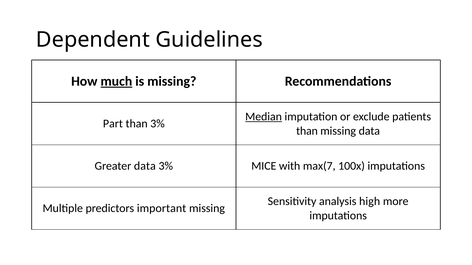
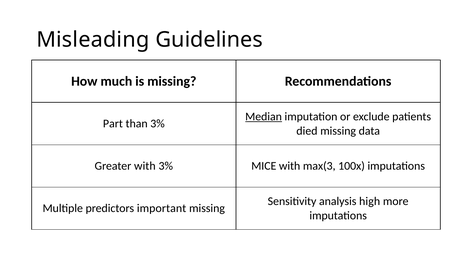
Dependent: Dependent -> Misleading (93, 40)
much underline: present -> none (116, 81)
than: than -> died (307, 131)
Greater data: data -> with (145, 166)
max(7: max(7 -> max(3 (319, 166)
